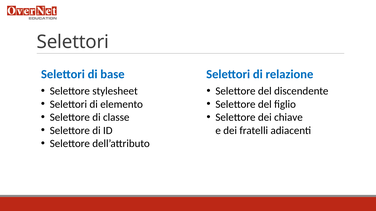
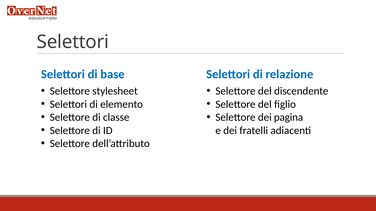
chiave: chiave -> pagina (289, 118)
